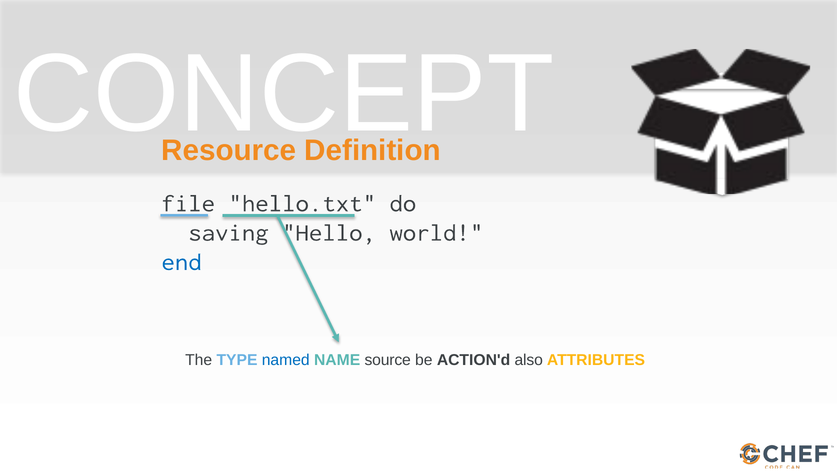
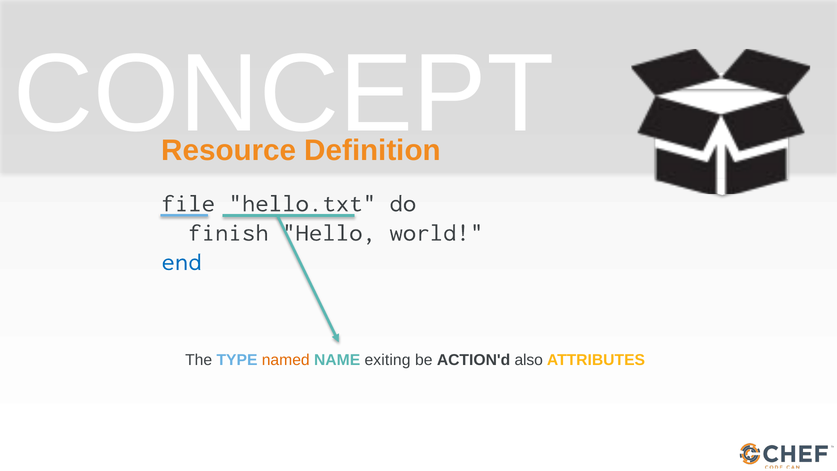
saving: saving -> finish (228, 232)
named colour: blue -> orange (286, 360)
source: source -> exiting (388, 360)
